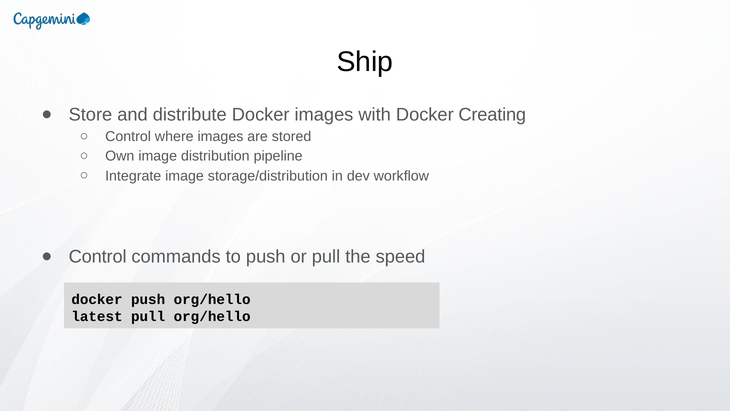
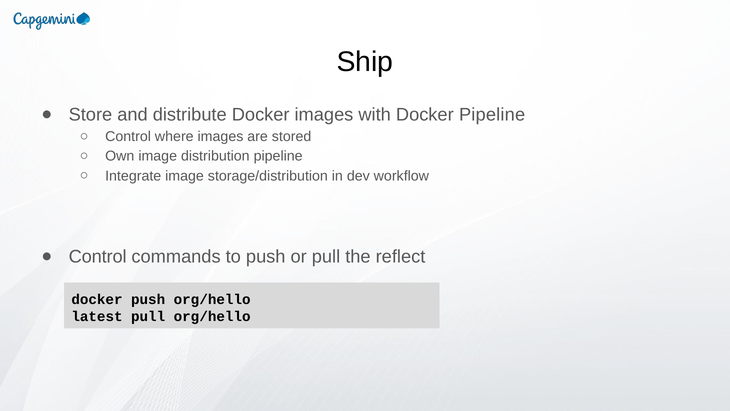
Docker Creating: Creating -> Pipeline (492, 115)
speed: speed -> reflect (401, 256)
